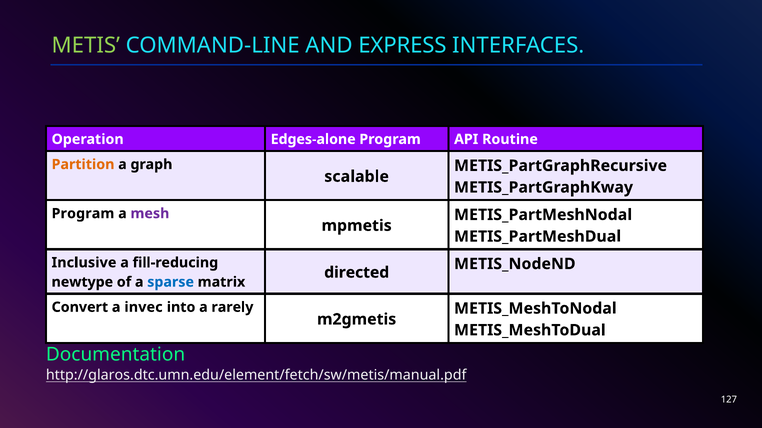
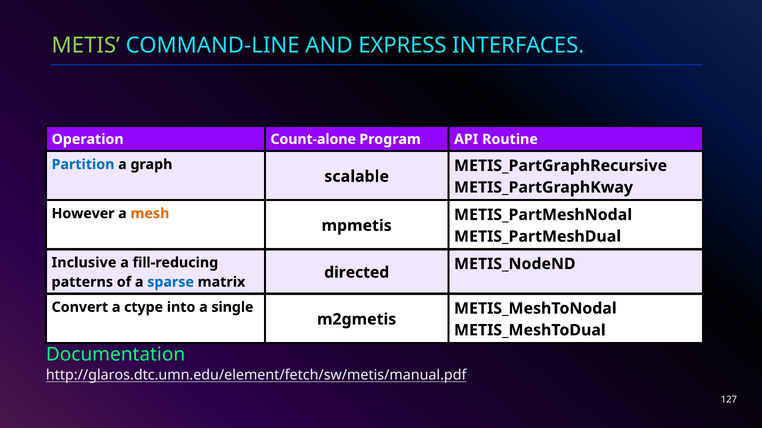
Edges-alone: Edges-alone -> Count-alone (313, 139)
Partition colour: orange -> blue (83, 165)
Program: Program -> However (83, 214)
mesh colour: purple -> orange (150, 214)
newtype: newtype -> patterns (82, 282)
invec: invec -> ctype (144, 308)
rarely: rarely -> single (232, 308)
